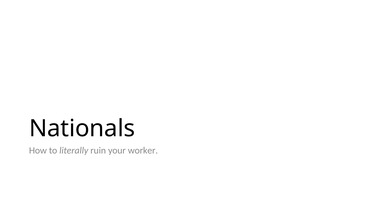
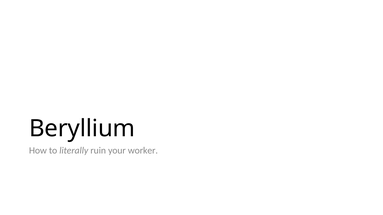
Nationals: Nationals -> Beryllium (82, 129)
